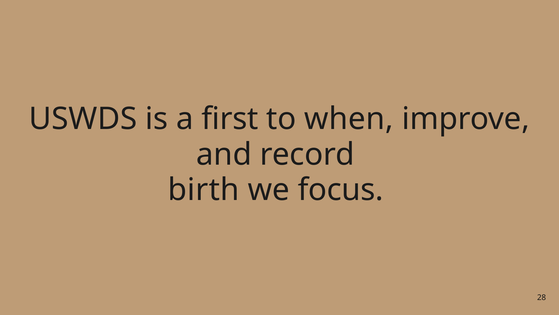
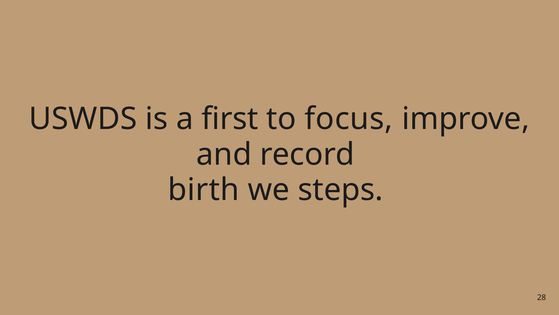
when: when -> focus (349, 119)
focus: focus -> steps (341, 190)
